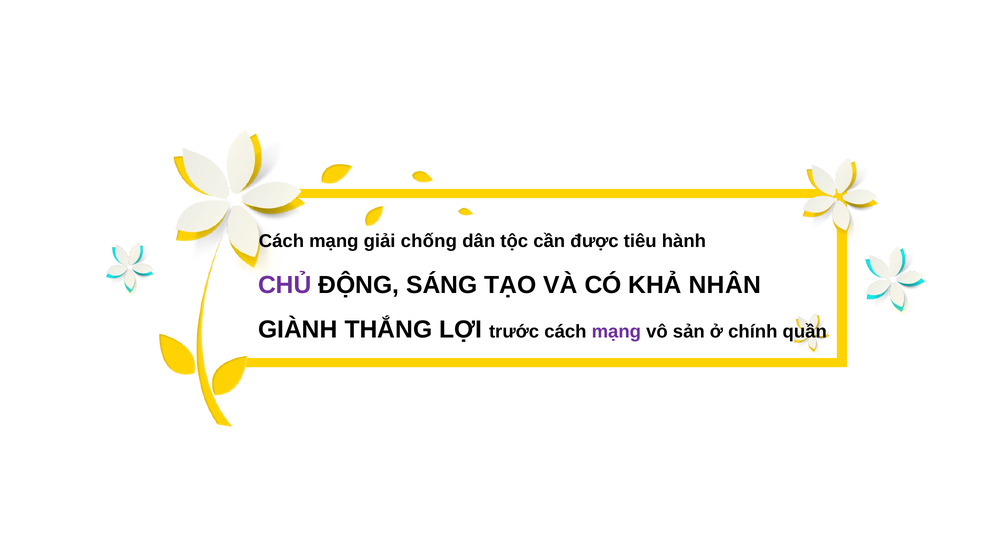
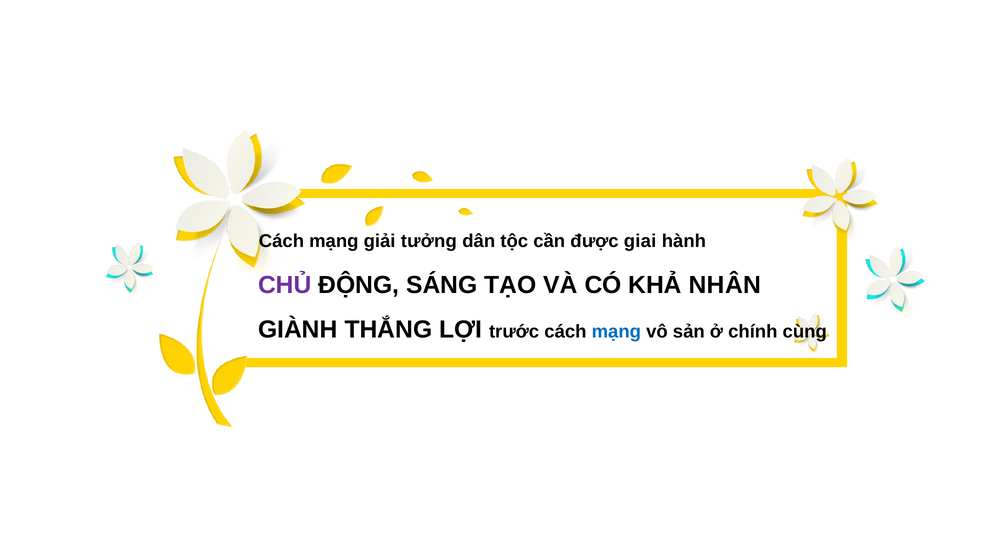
chống: chống -> tưởng (429, 241)
tiêu: tiêu -> giai (640, 241)
mạng colour: purple -> blue (616, 332)
quần: quần -> cùng (805, 332)
